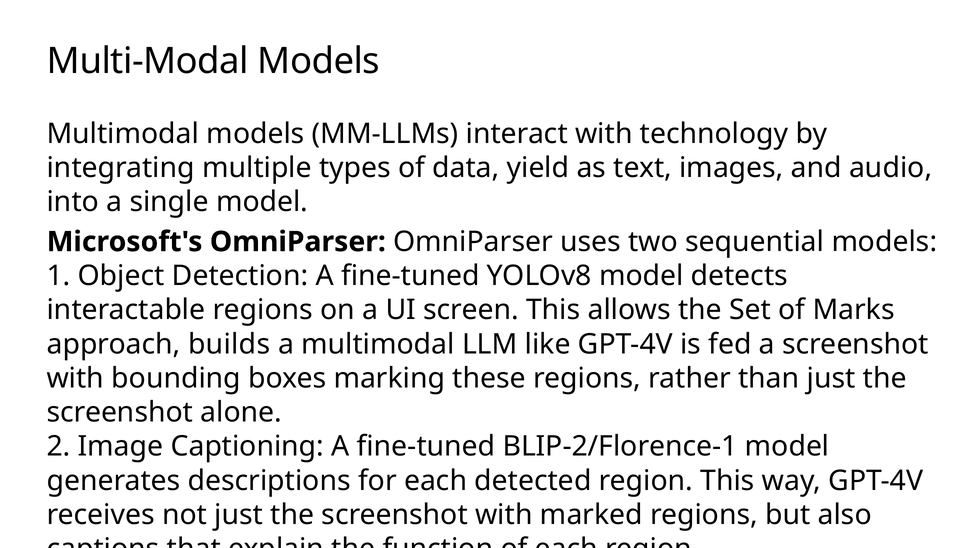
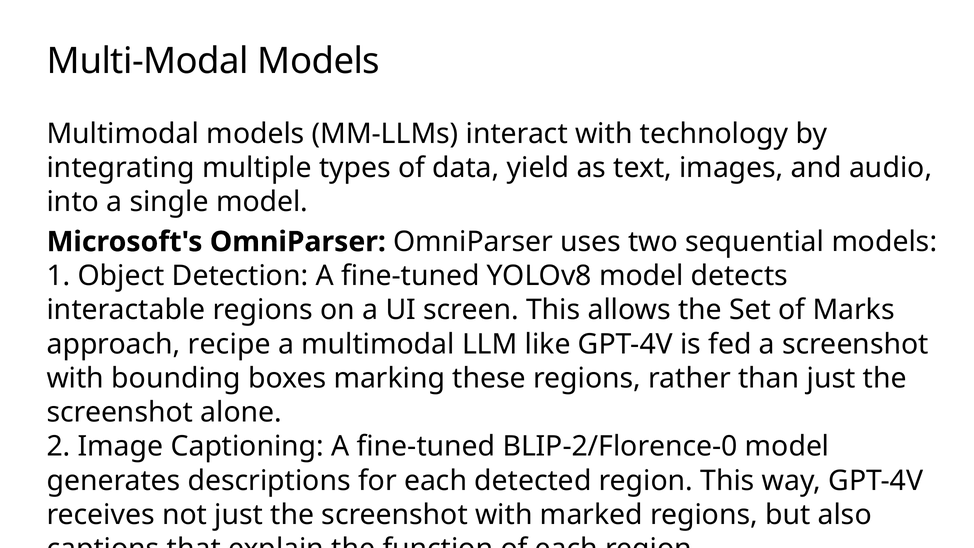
builds: builds -> recipe (229, 344)
BLIP-2/Florence-1: BLIP-2/Florence-1 -> BLIP-2/Florence-0 (620, 446)
